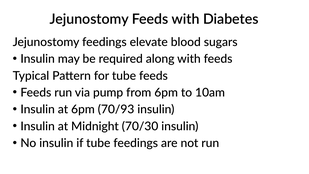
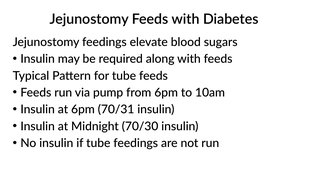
70/93: 70/93 -> 70/31 (116, 109)
